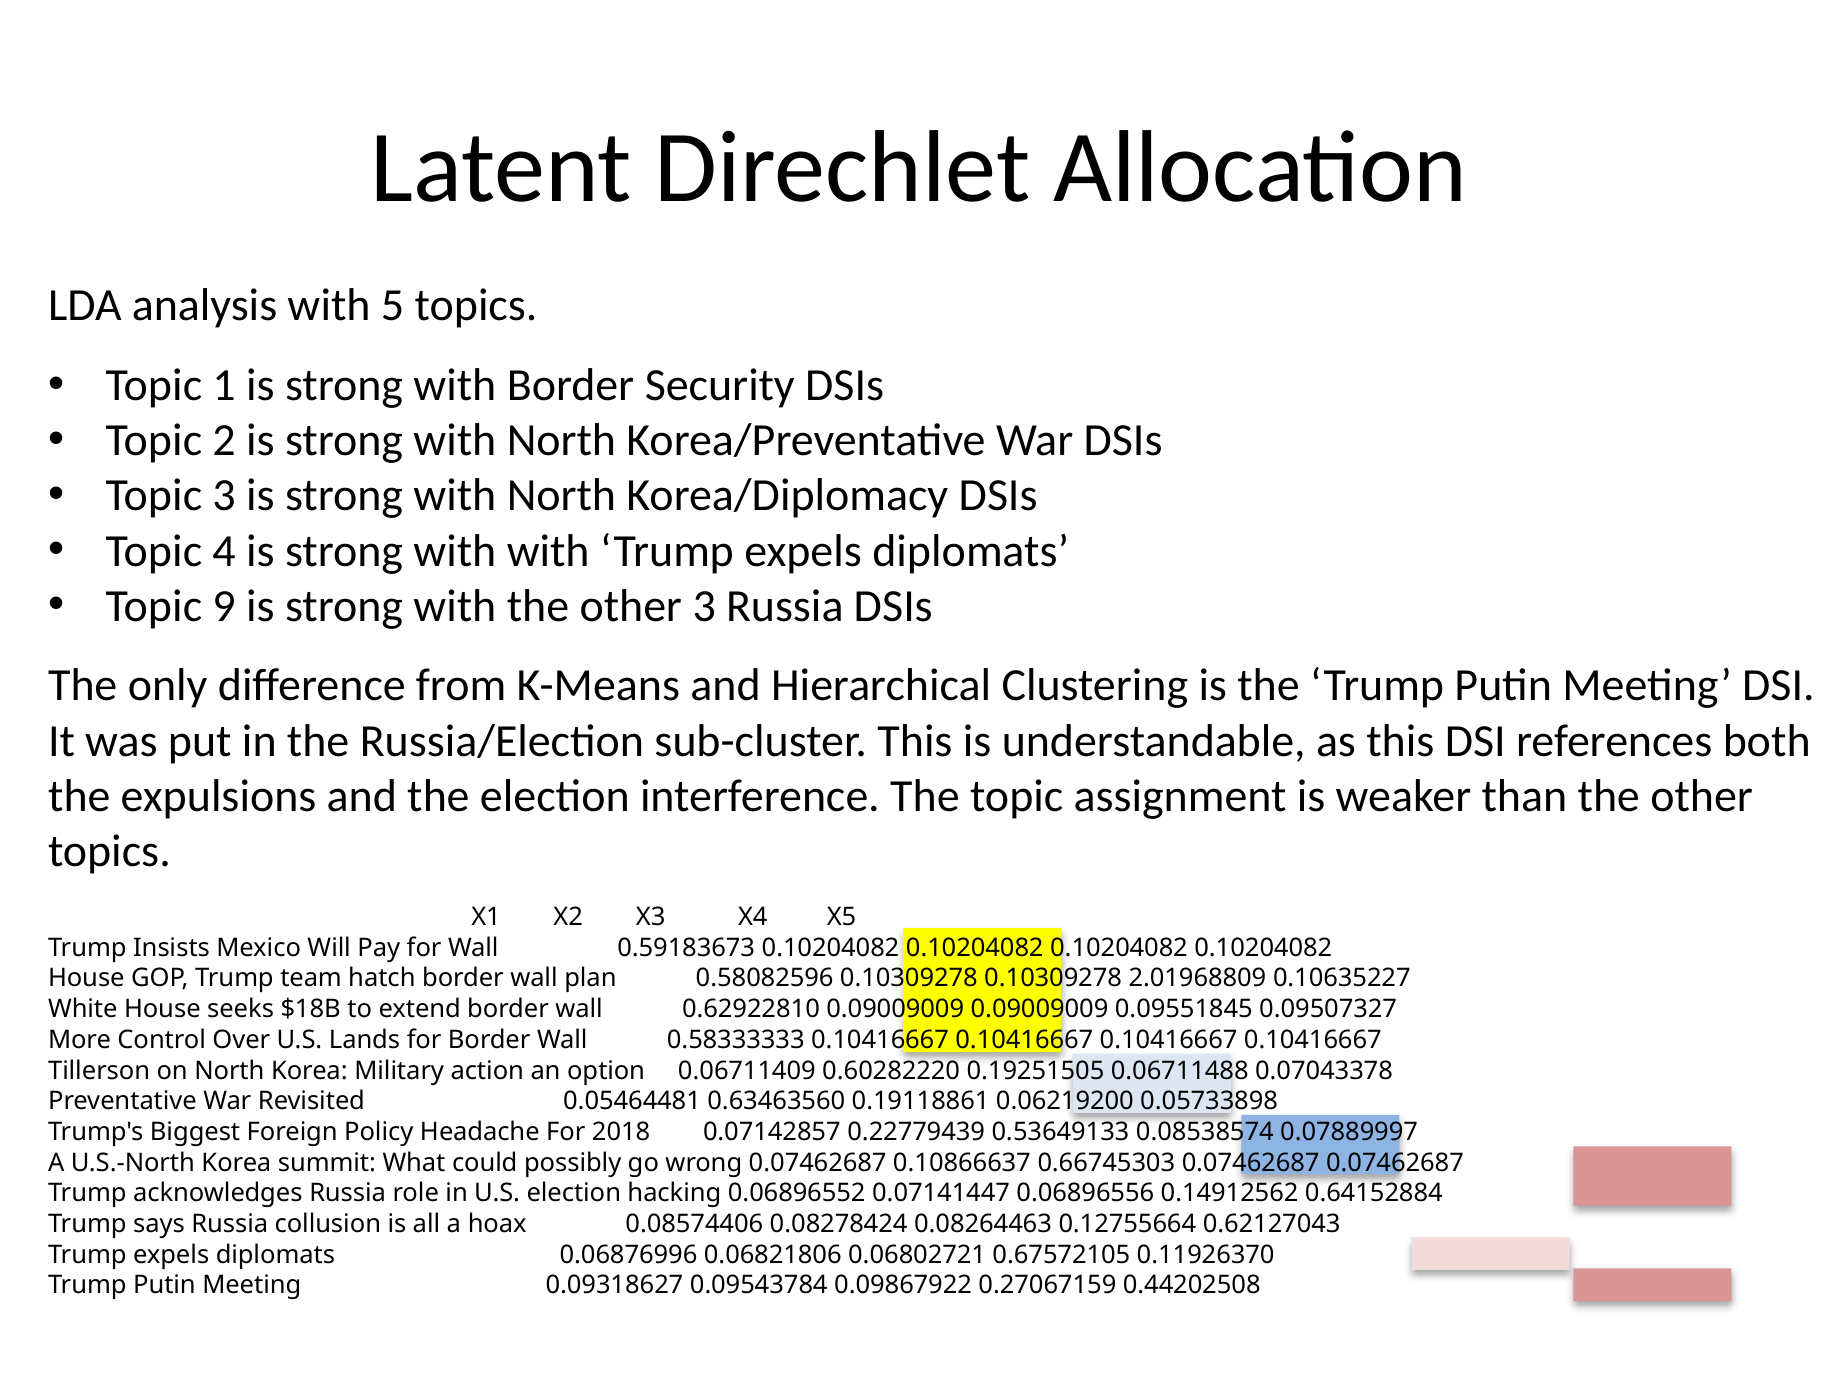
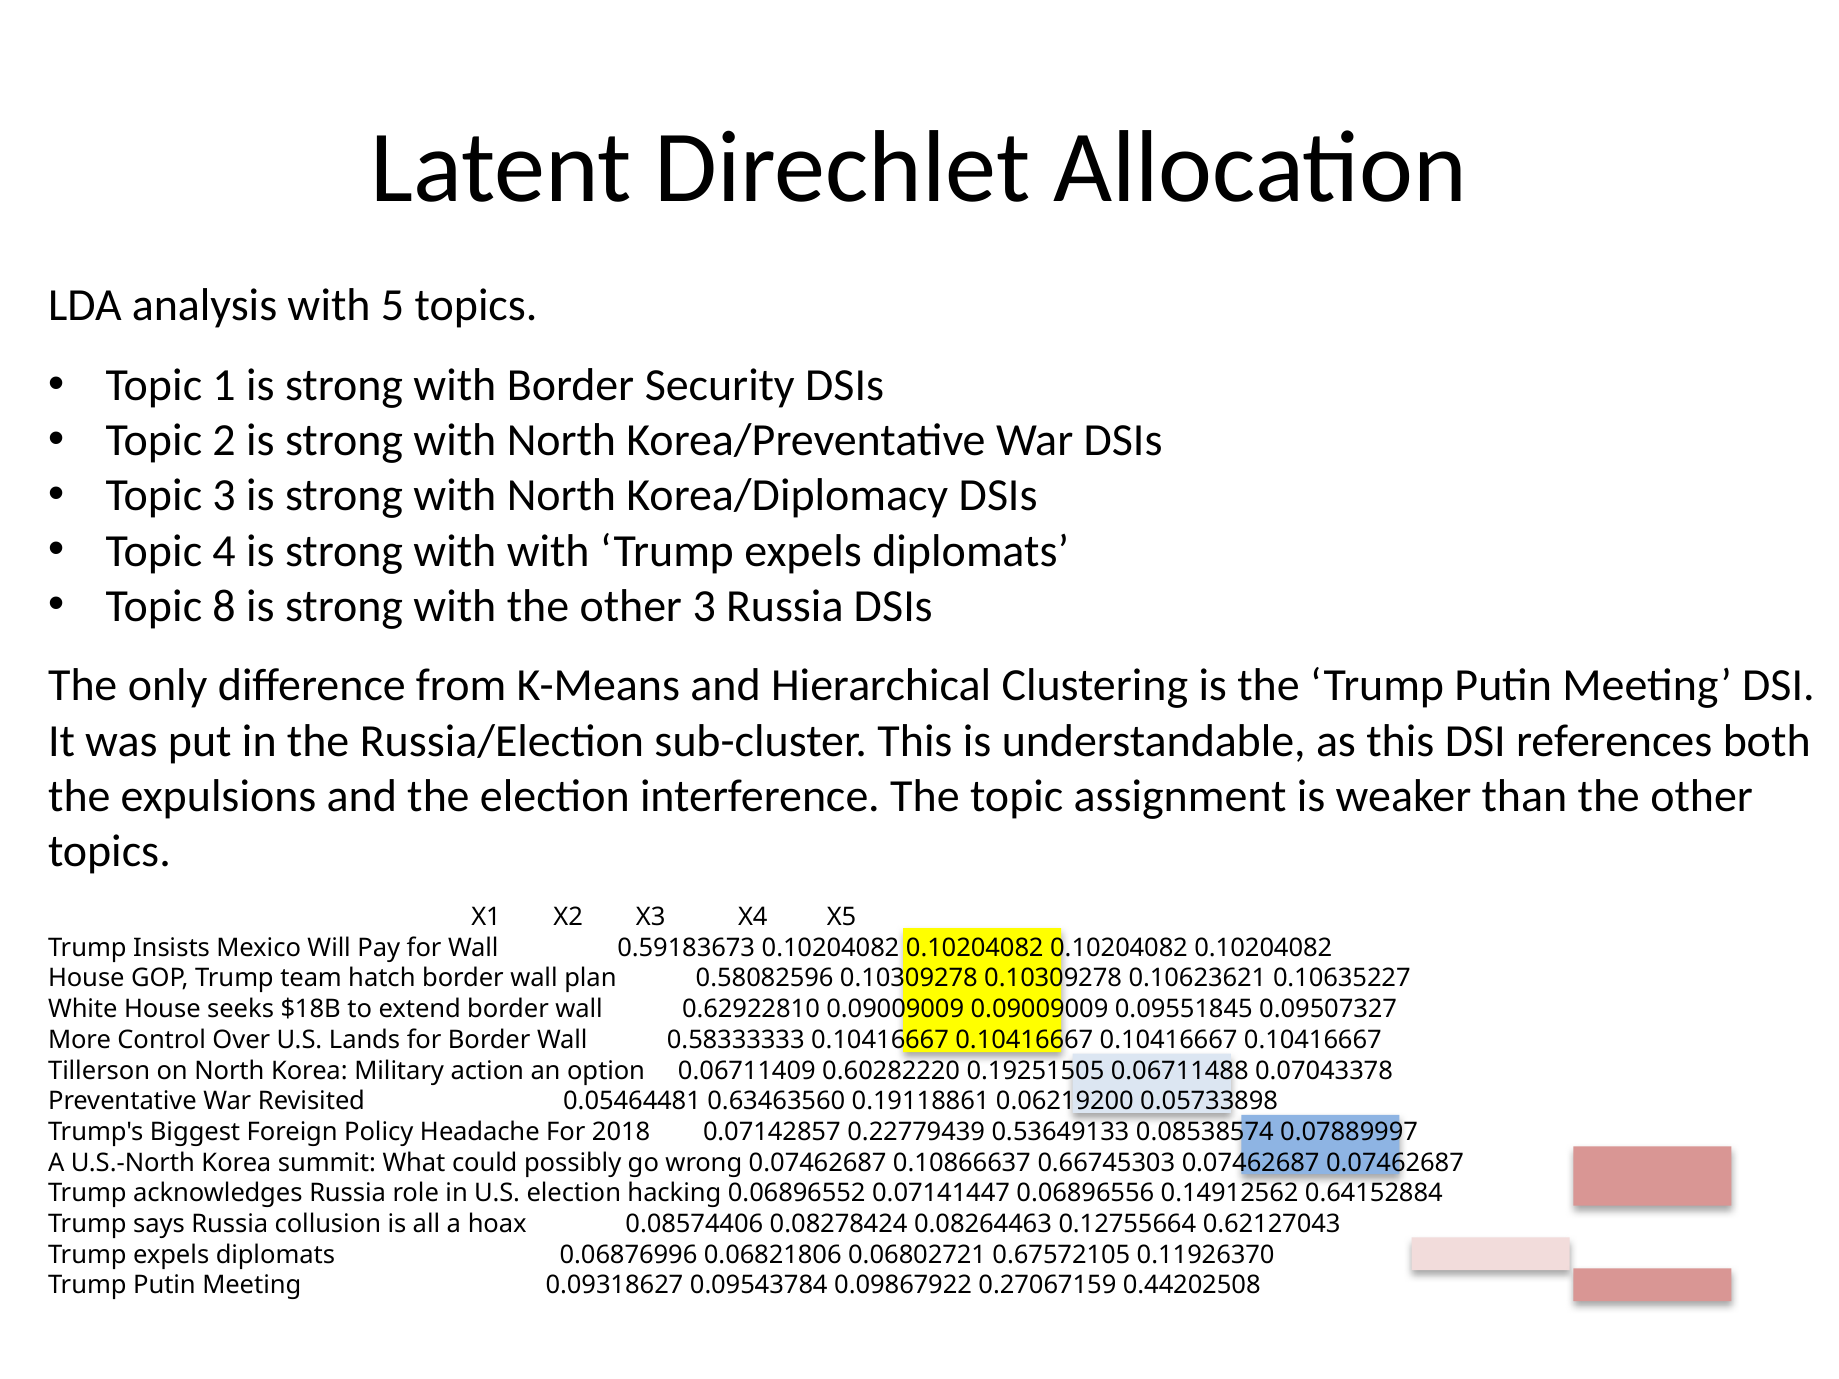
9: 9 -> 8 (224, 606)
2.01968809: 2.01968809 -> 0.10623621 (1197, 979)
